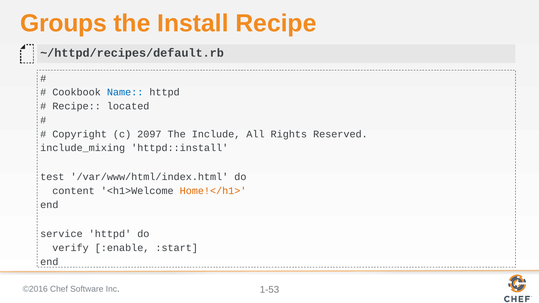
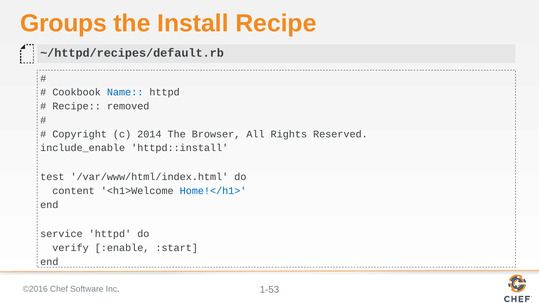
located: located -> removed (128, 106)
2097: 2097 -> 2014 (149, 134)
Include: Include -> Browser (216, 134)
include_mixing: include_mixing -> include_enable (83, 148)
Home!</h1> colour: orange -> blue (213, 191)
